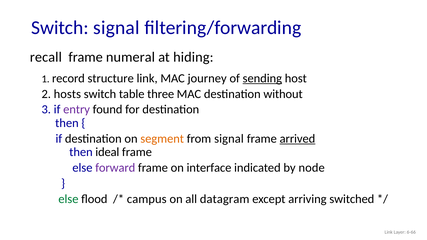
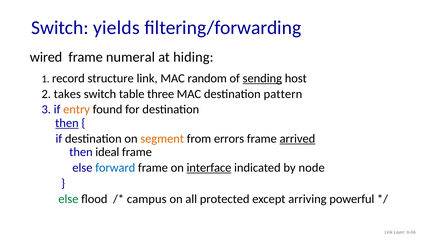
Switch signal: signal -> yields (116, 28)
recall: recall -> wired (46, 57)
journey: journey -> random (207, 78)
hosts: hosts -> takes (67, 94)
without: without -> pattern (283, 94)
entry colour: purple -> orange (77, 110)
then underline: none -> present (67, 123)
from signal: signal -> errors (229, 139)
forward colour: purple -> blue (115, 168)
interface underline: none -> present (209, 168)
datagram: datagram -> protected (225, 199)
switched: switched -> powerful (352, 199)
